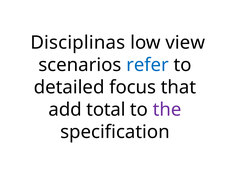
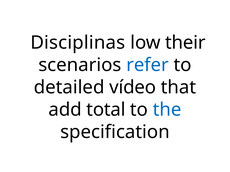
view: view -> their (185, 43)
focus: focus -> vídeo (133, 88)
the colour: purple -> blue (167, 110)
